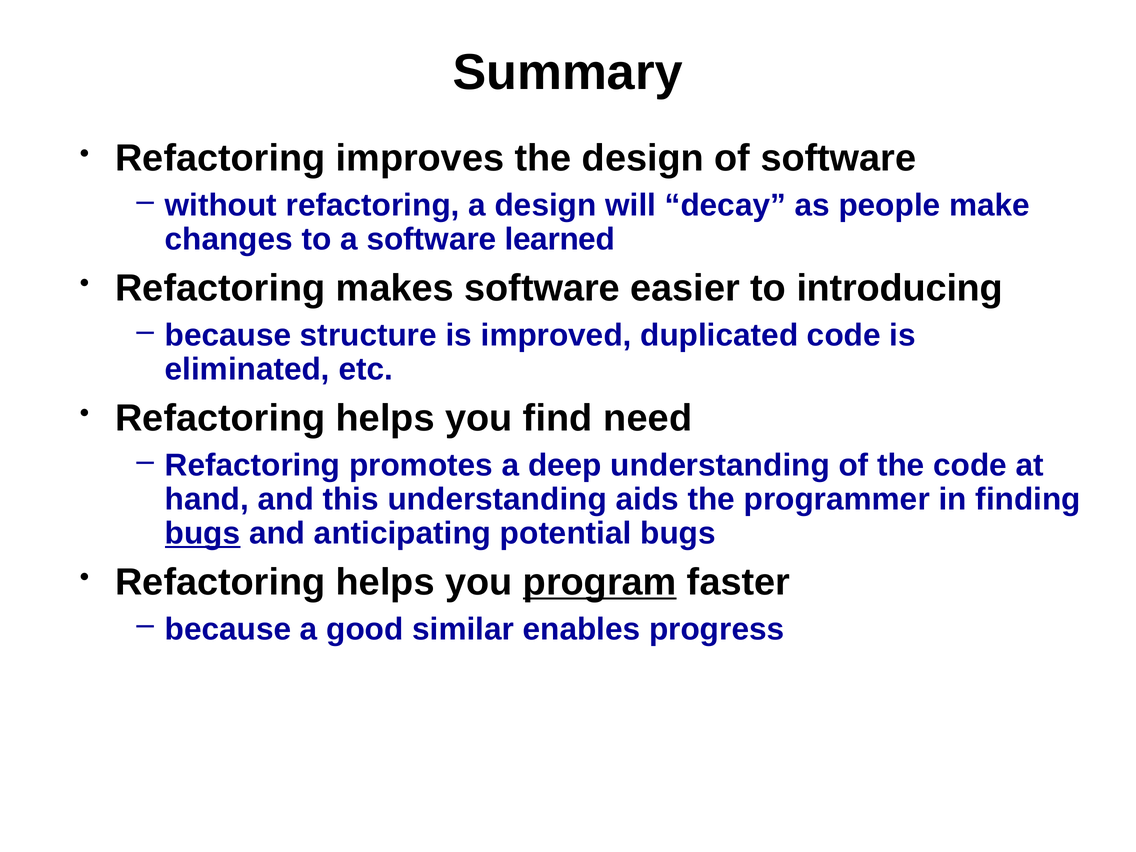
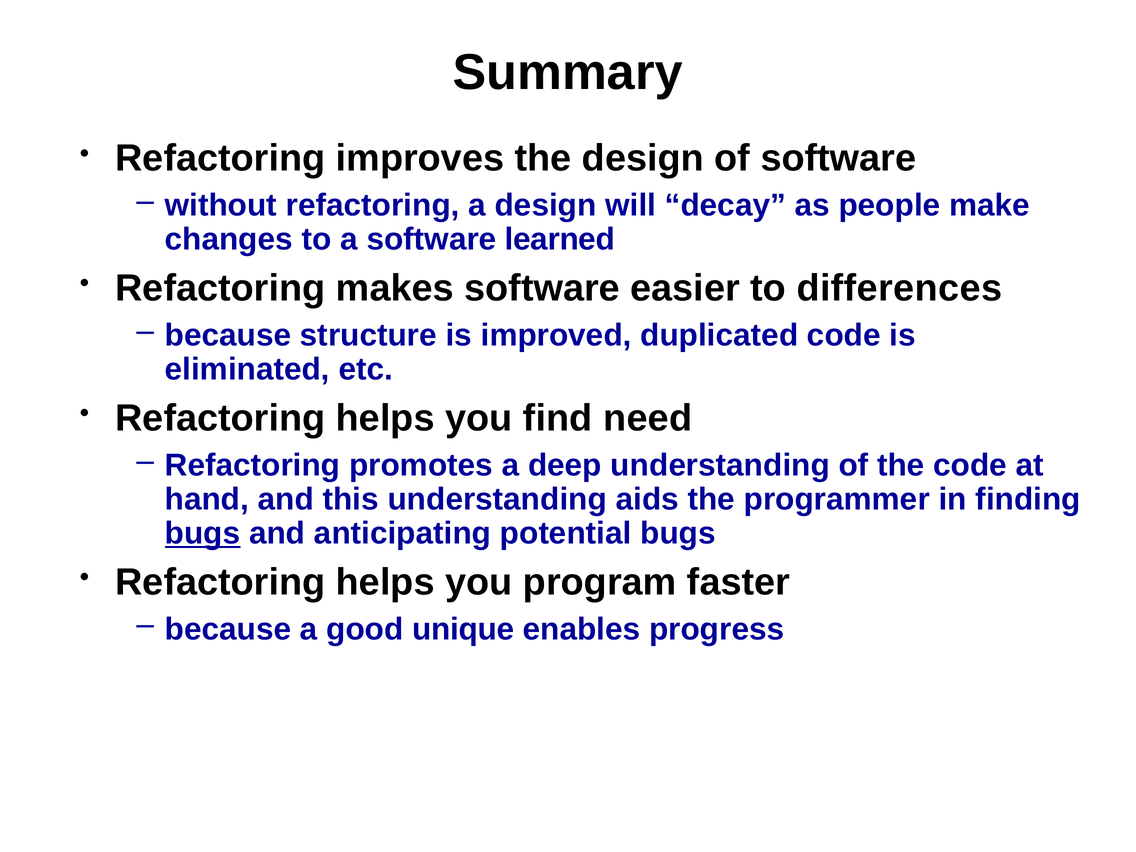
introducing: introducing -> differences (899, 288)
program underline: present -> none (600, 582)
similar: similar -> unique (463, 629)
